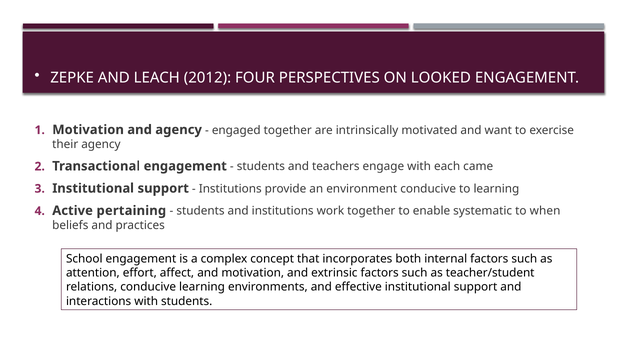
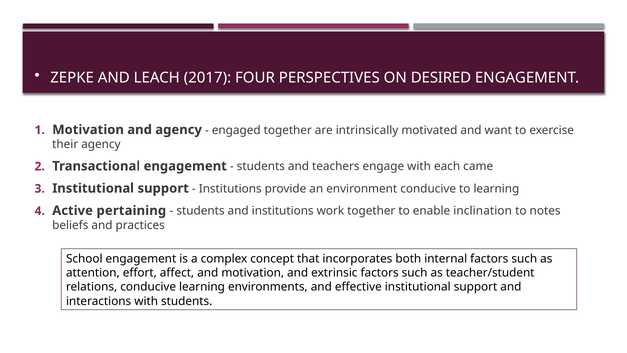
2012: 2012 -> 2017 (207, 78)
LOOKED: LOOKED -> DESIRED (441, 78)
systematic: systematic -> inclination (483, 211)
when: when -> notes (545, 211)
